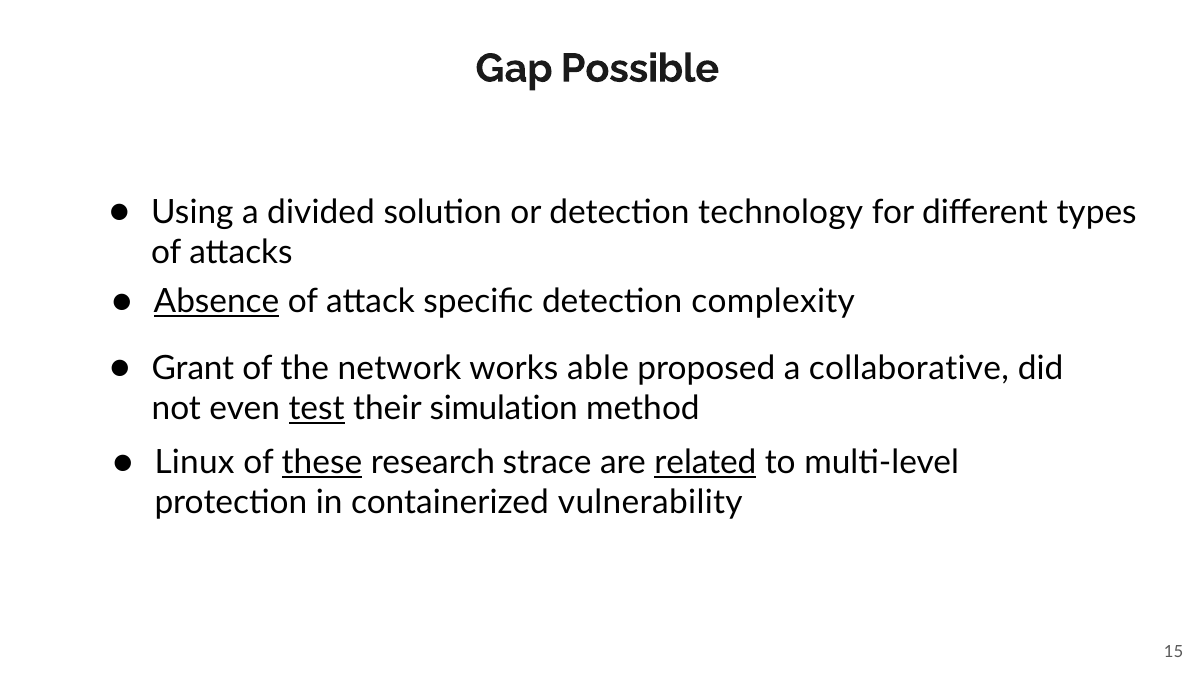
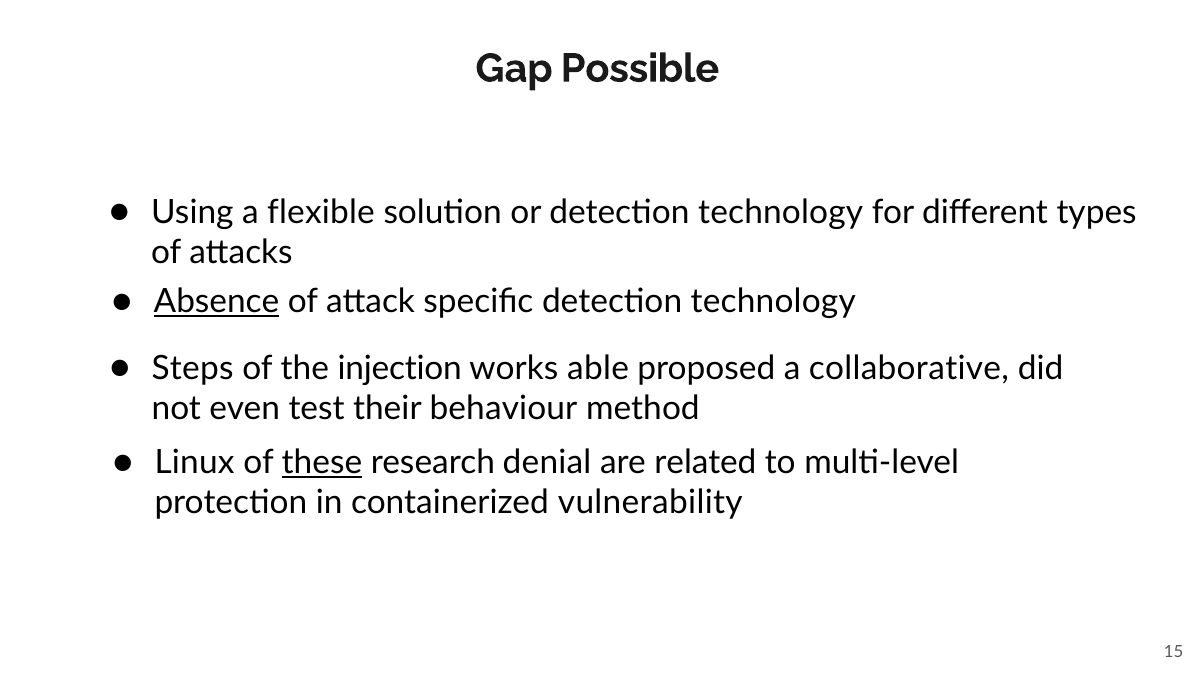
divided: divided -> flexible (321, 212)
specific detection complexity: complexity -> technology (773, 301)
Grant: Grant -> Steps (193, 368)
network: network -> injection (400, 368)
test underline: present -> none (317, 408)
simulation: simulation -> behaviour (503, 408)
strace: strace -> denial (547, 462)
related underline: present -> none (705, 462)
